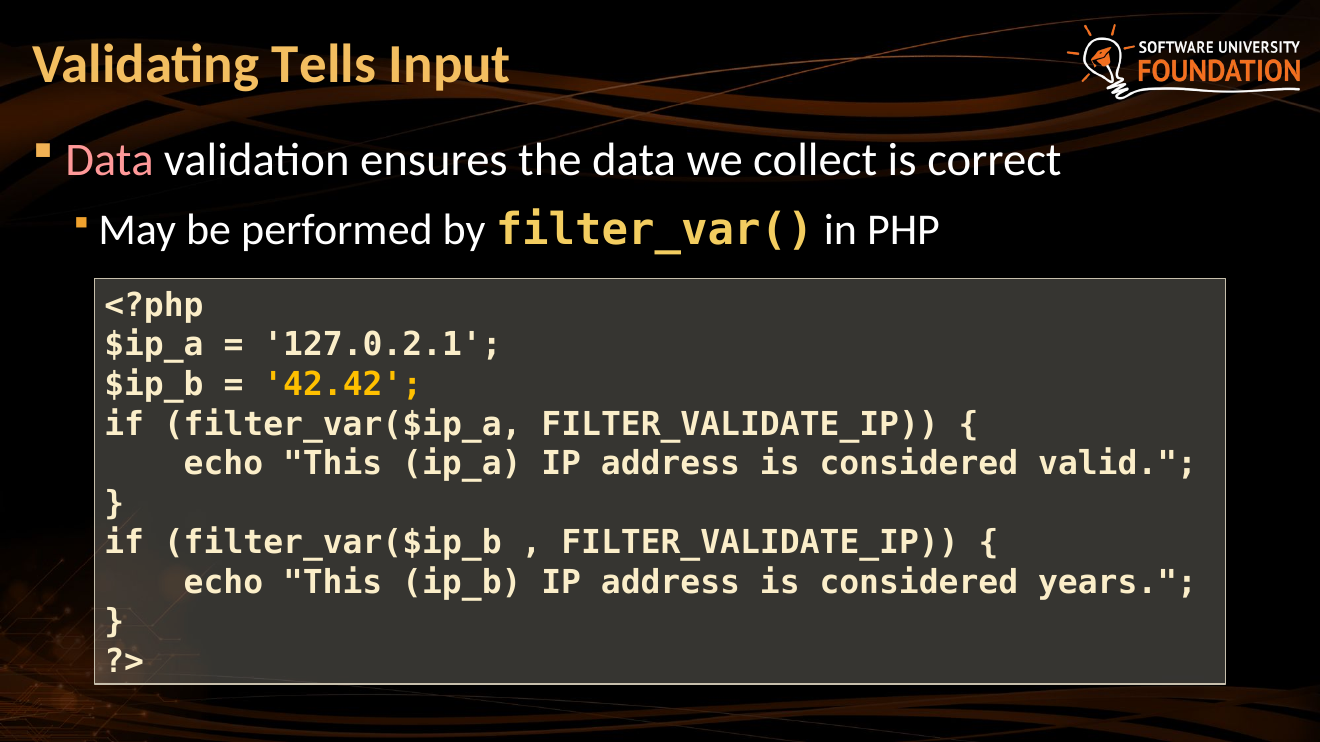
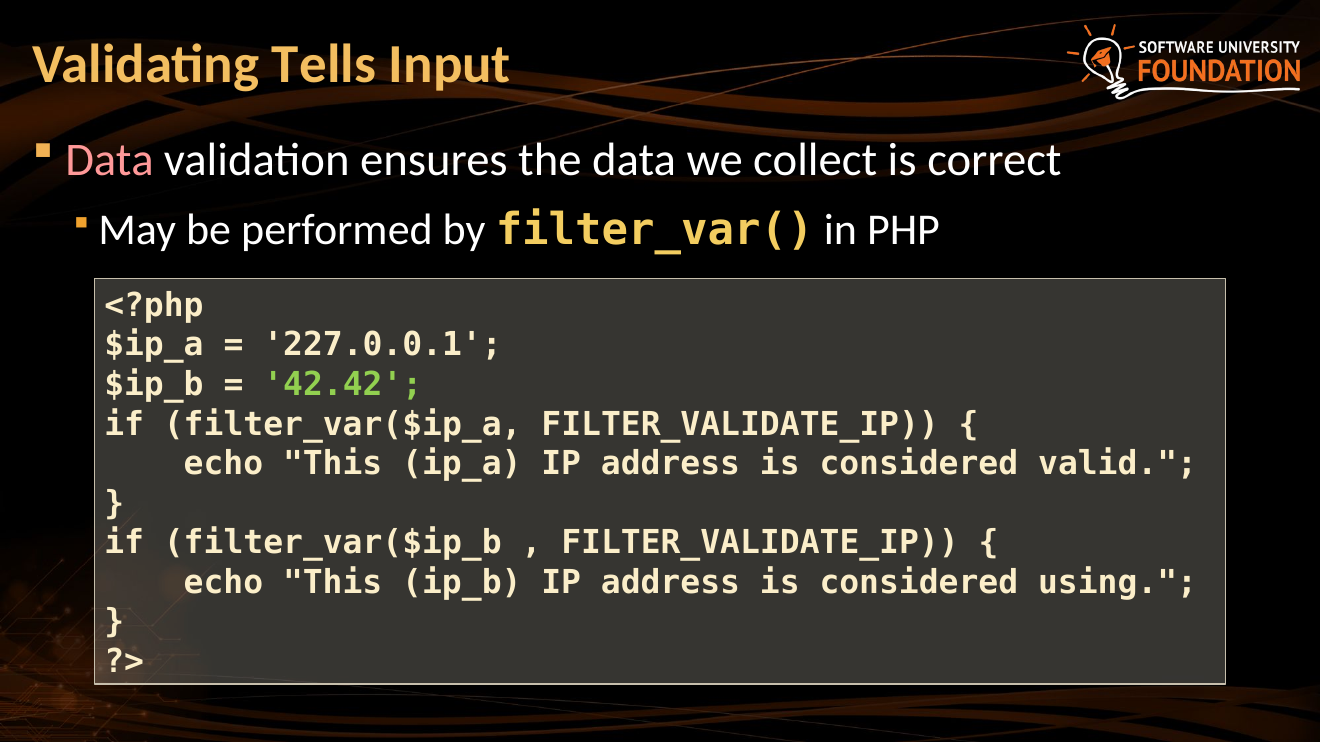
127.0.2.1: 127.0.2.1 -> 227.0.0.1 (382, 345)
42.42 colour: yellow -> light green (343, 385)
years: years -> using (1118, 583)
